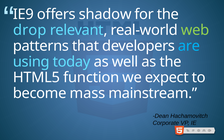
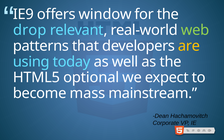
shadow: shadow -> window (105, 14)
are colour: light blue -> yellow (189, 46)
function: function -> optional (91, 77)
